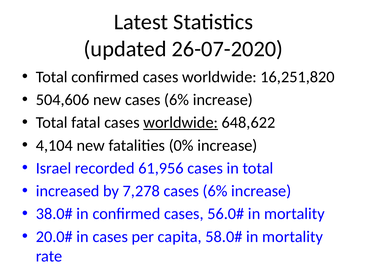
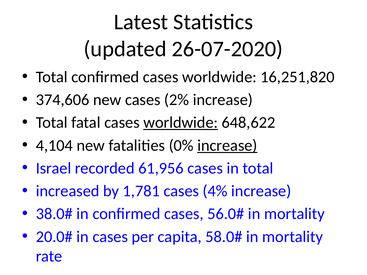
504,606: 504,606 -> 374,606 (63, 100)
new cases 6%: 6% -> 2% (177, 100)
increase underline: none -> present (227, 146)
7,278: 7,278 -> 1,781 (141, 191)
6%: 6% -> 4% (215, 191)
